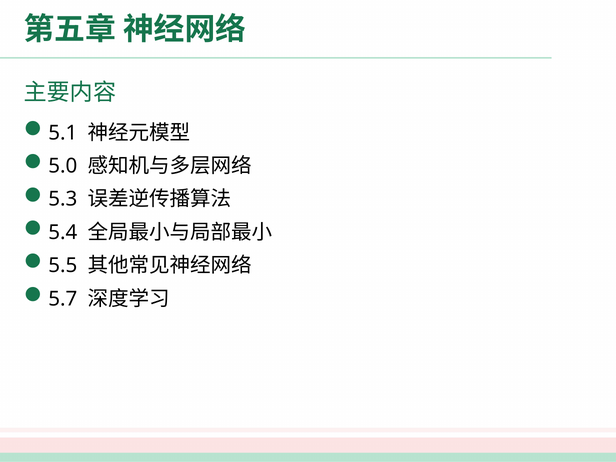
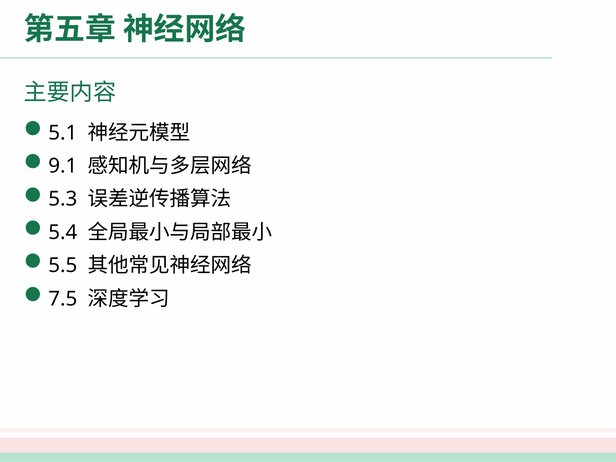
5.0: 5.0 -> 9.1 (63, 166)
5.7: 5.7 -> 7.5 (63, 299)
